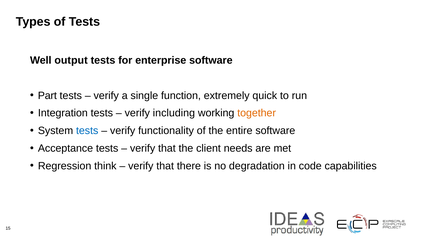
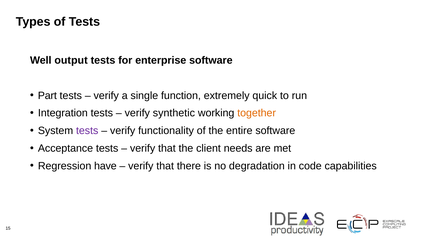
including: including -> synthetic (174, 113)
tests colour: blue -> purple (87, 130)
think: think -> have (105, 166)
